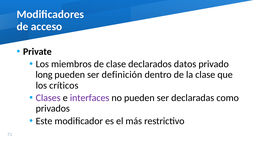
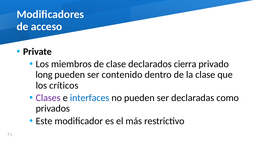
datos: datos -> cierra (185, 64)
definición: definición -> contenido (122, 75)
interfaces colour: purple -> blue (90, 98)
